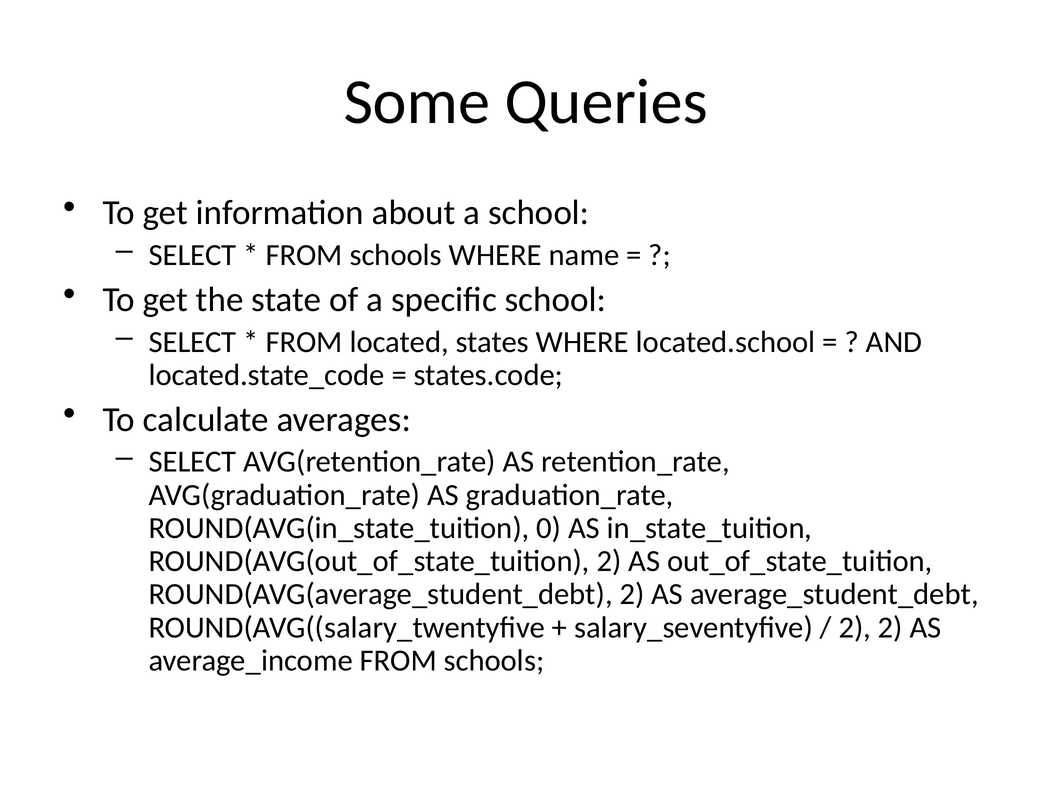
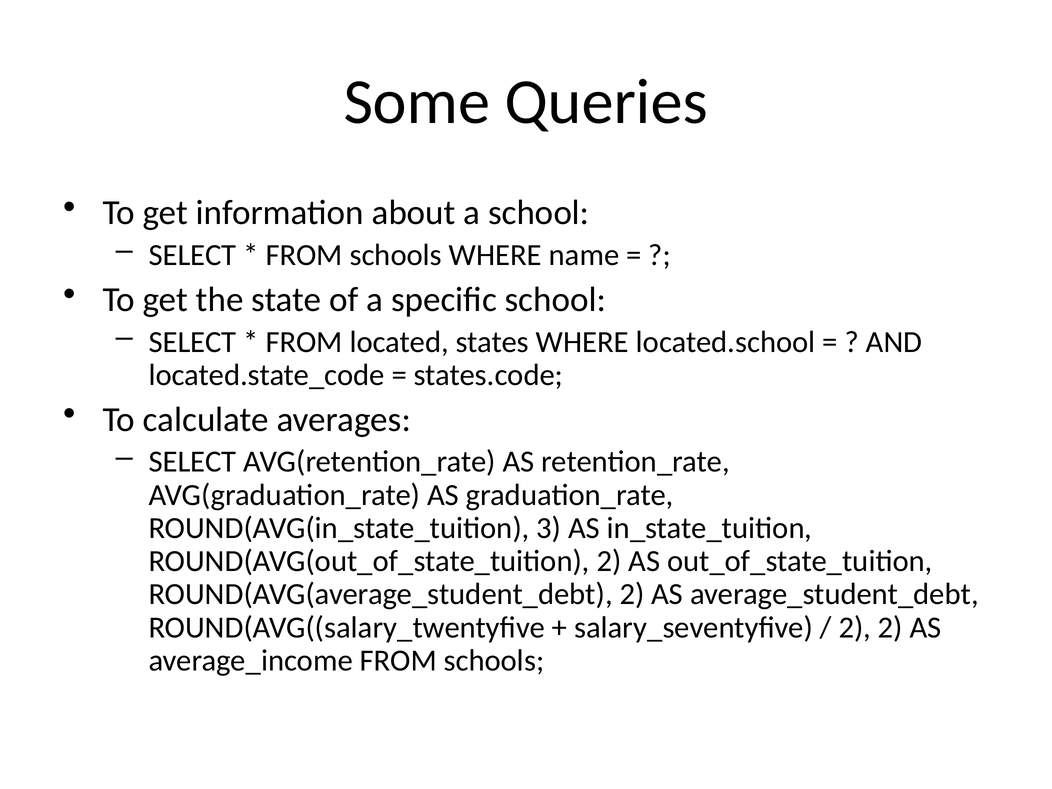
0: 0 -> 3 (549, 528)
